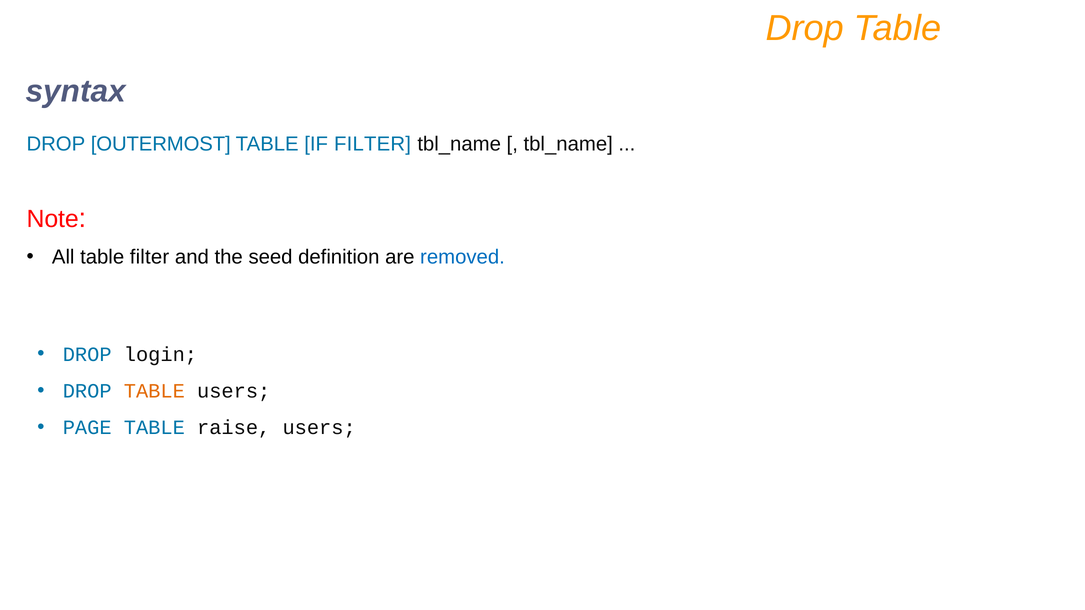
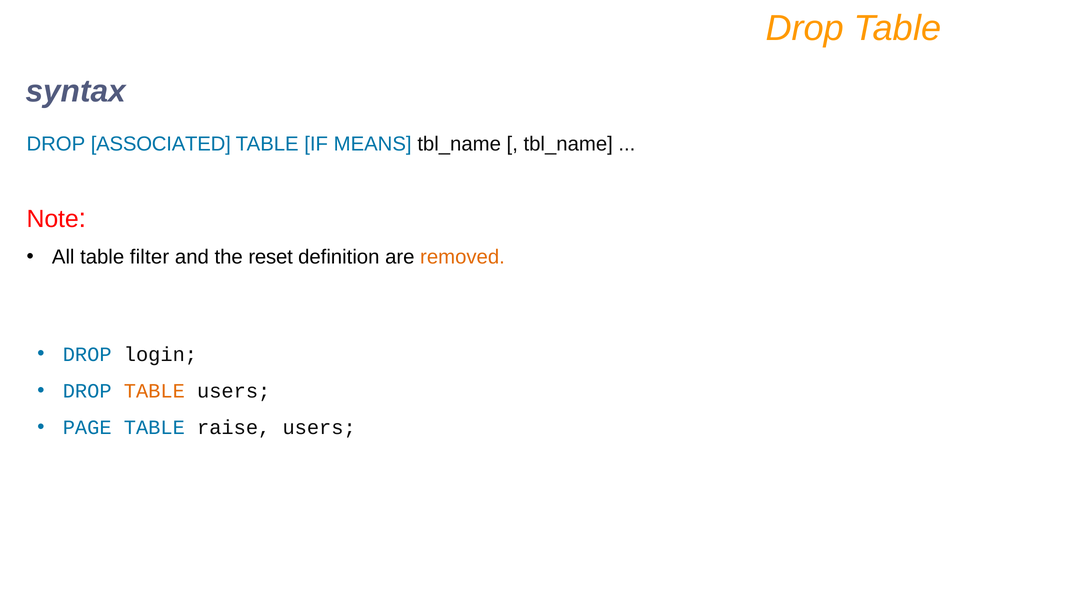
OUTERMOST: OUTERMOST -> ASSOCIATED (161, 144)
IF FILTER: FILTER -> MEANS (373, 144)
seed: seed -> reset (271, 257)
removed colour: blue -> orange (462, 257)
